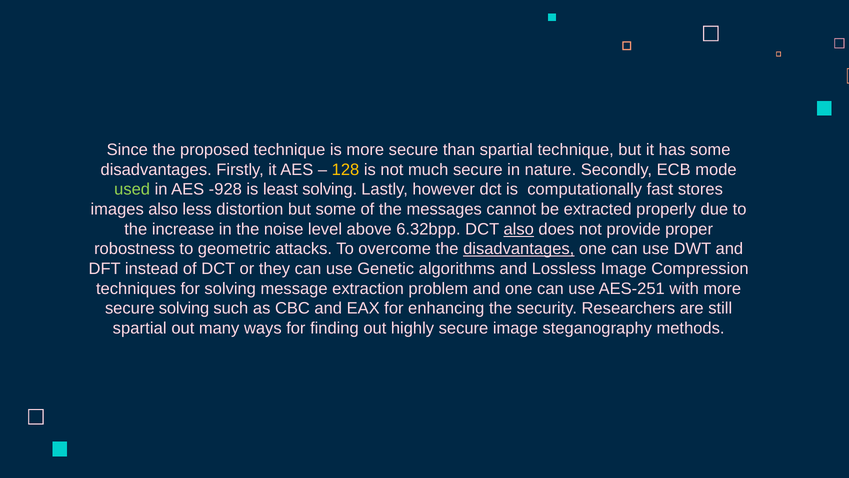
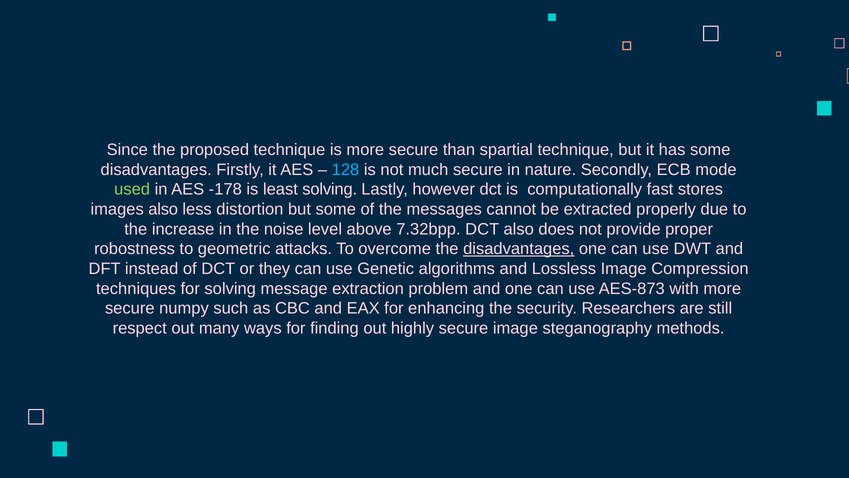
128 colour: yellow -> light blue (346, 169)
-928: -928 -> -178 (225, 189)
6.32bpp: 6.32bpp -> 7.32bpp (428, 229)
also underline: present -> none (519, 229)
AES-251: AES-251 -> AES-873 (632, 288)
secure solving: solving -> numpy (184, 308)
spartial: spartial -> respect (140, 328)
